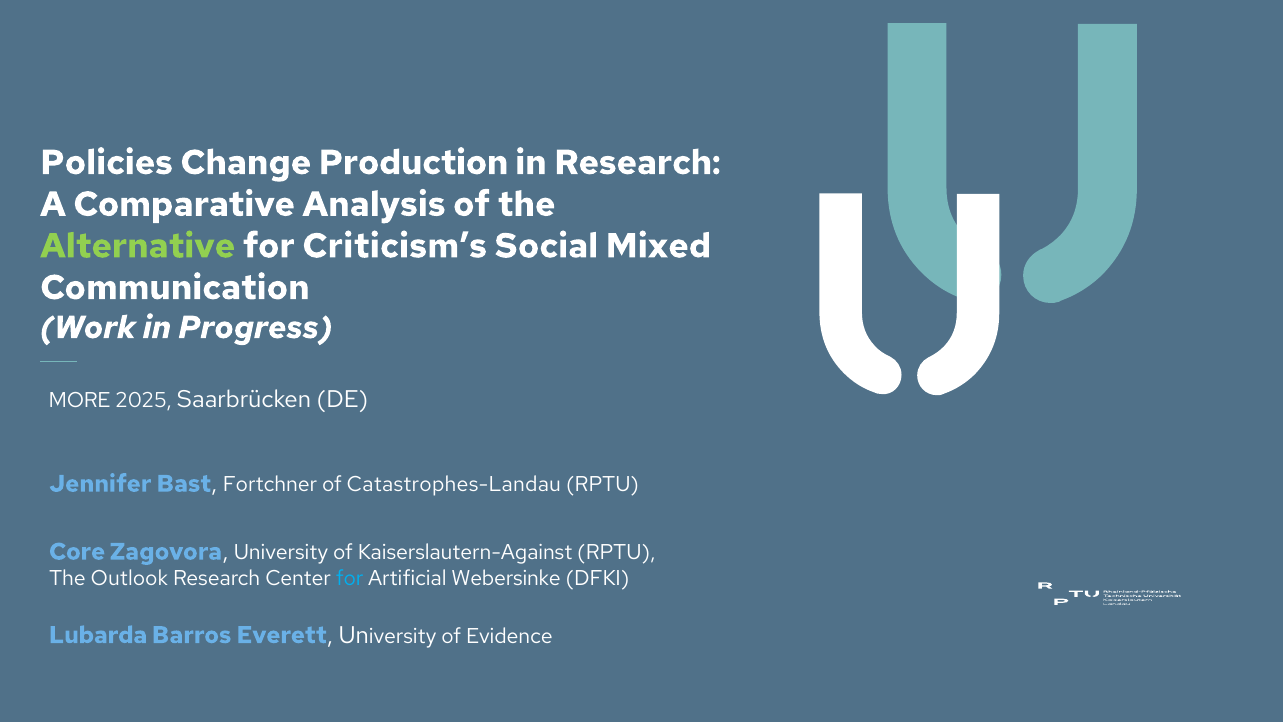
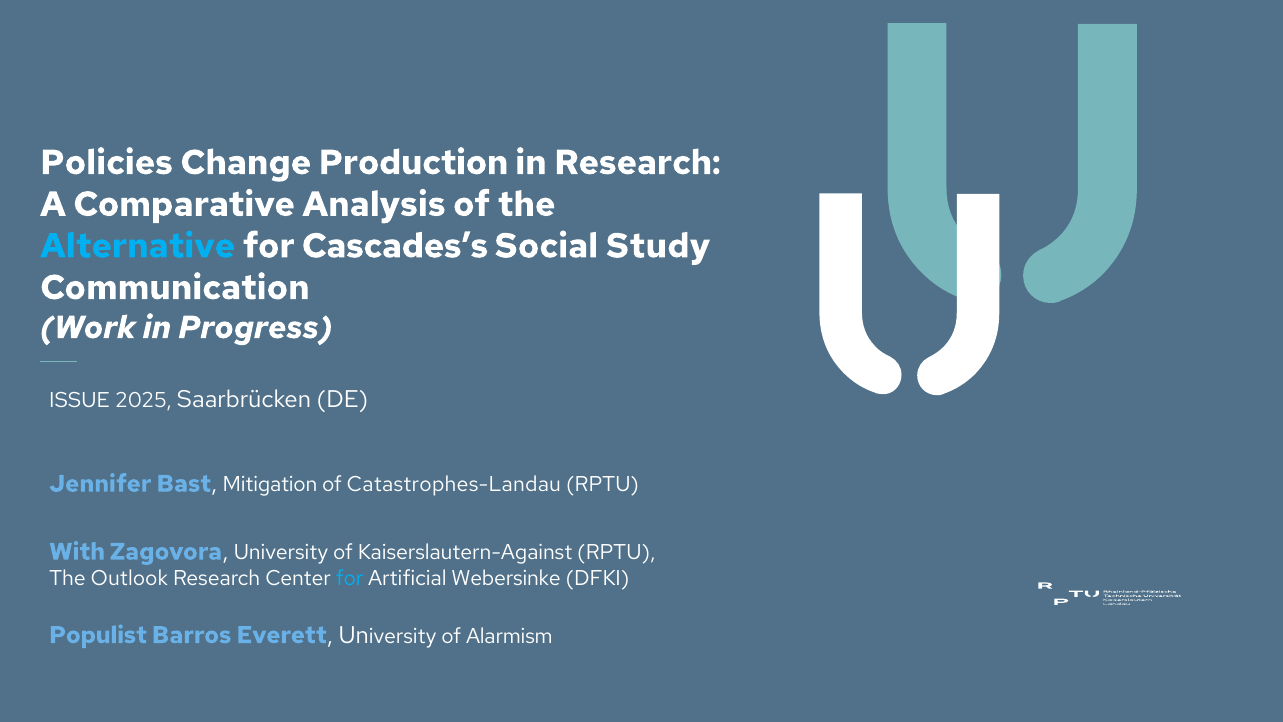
Alternative colour: light green -> light blue (138, 246)
Criticism’s: Criticism’s -> Cascades’s (395, 246)
Mixed: Mixed -> Study (658, 246)
MORE: MORE -> ISSUE (80, 400)
Fortchner: Fortchner -> Mitigation (270, 484)
Core: Core -> With (77, 551)
Lubarda: Lubarda -> Populist (98, 635)
Evidence: Evidence -> Alarmism (509, 636)
